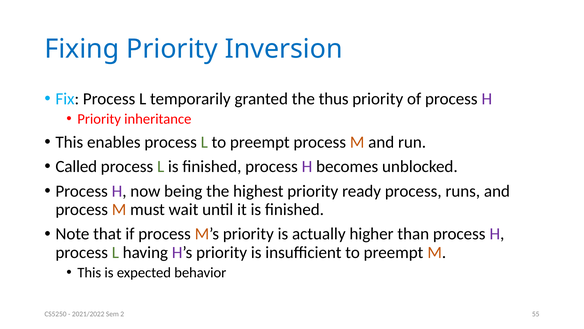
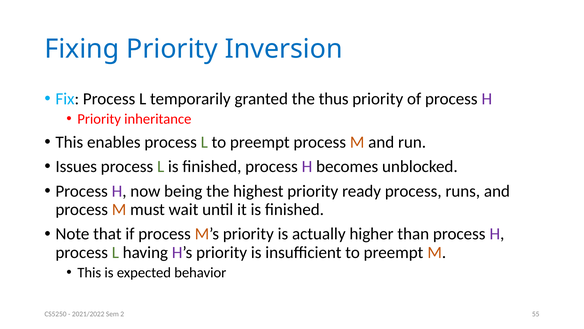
Called: Called -> Issues (76, 166)
